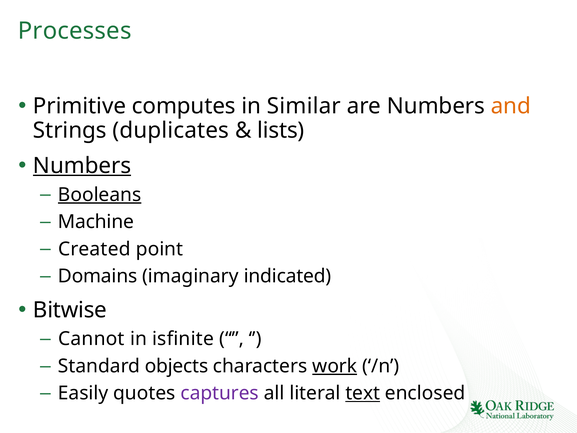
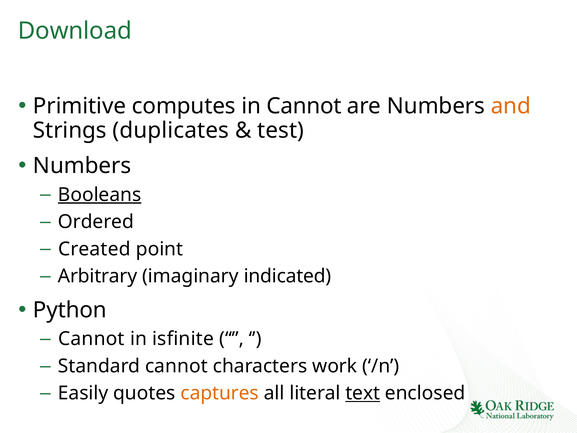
Processes: Processes -> Download (75, 31)
in Similar: Similar -> Cannot (304, 106)
lists: lists -> test (281, 130)
Numbers underline: present -> none (82, 166)
Machine: Machine -> Ordered (96, 222)
Domains: Domains -> Arbitrary (98, 276)
Bitwise: Bitwise -> Python (70, 310)
Standard objects: objects -> cannot (176, 366)
work underline: present -> none (335, 366)
captures colour: purple -> orange (220, 393)
